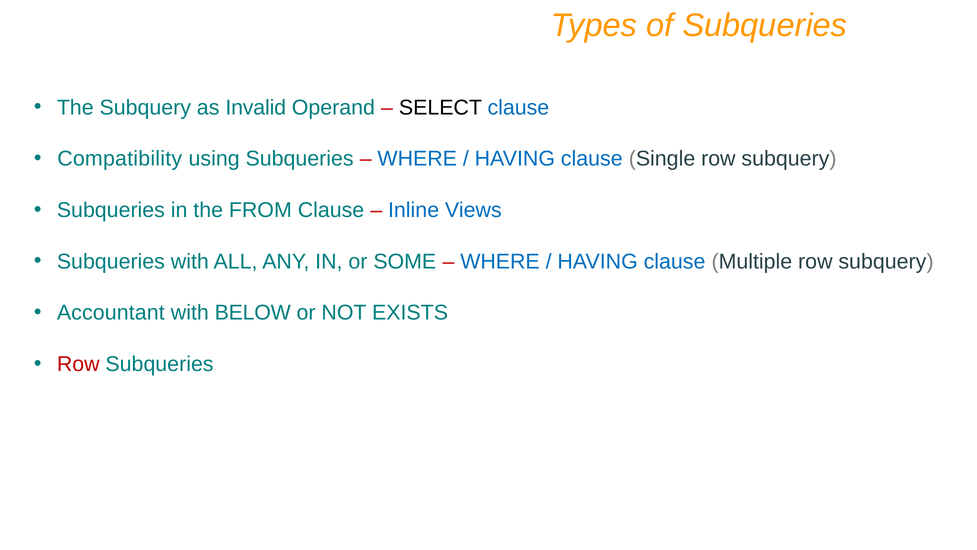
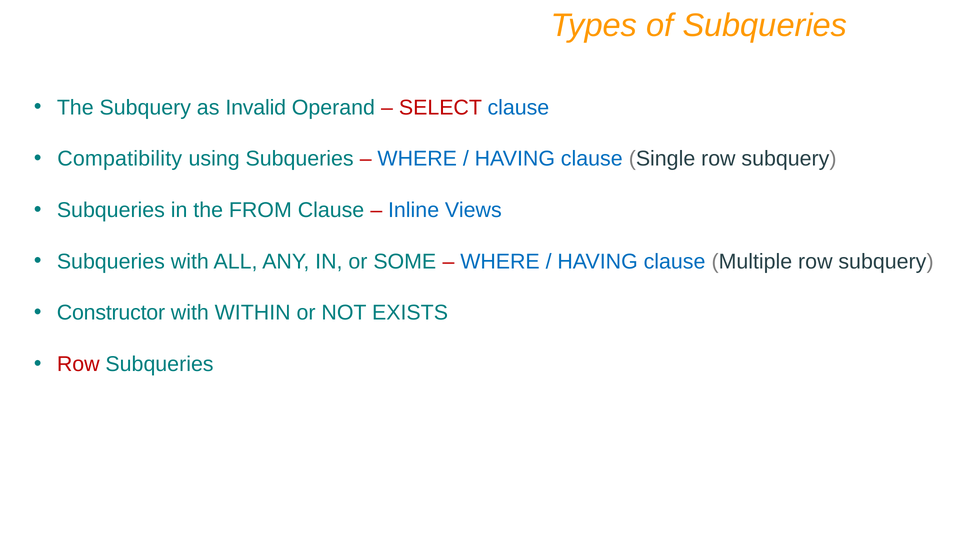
SELECT colour: black -> red (440, 107)
Accountant: Accountant -> Constructor (111, 313)
BELOW: BELOW -> WITHIN (253, 313)
